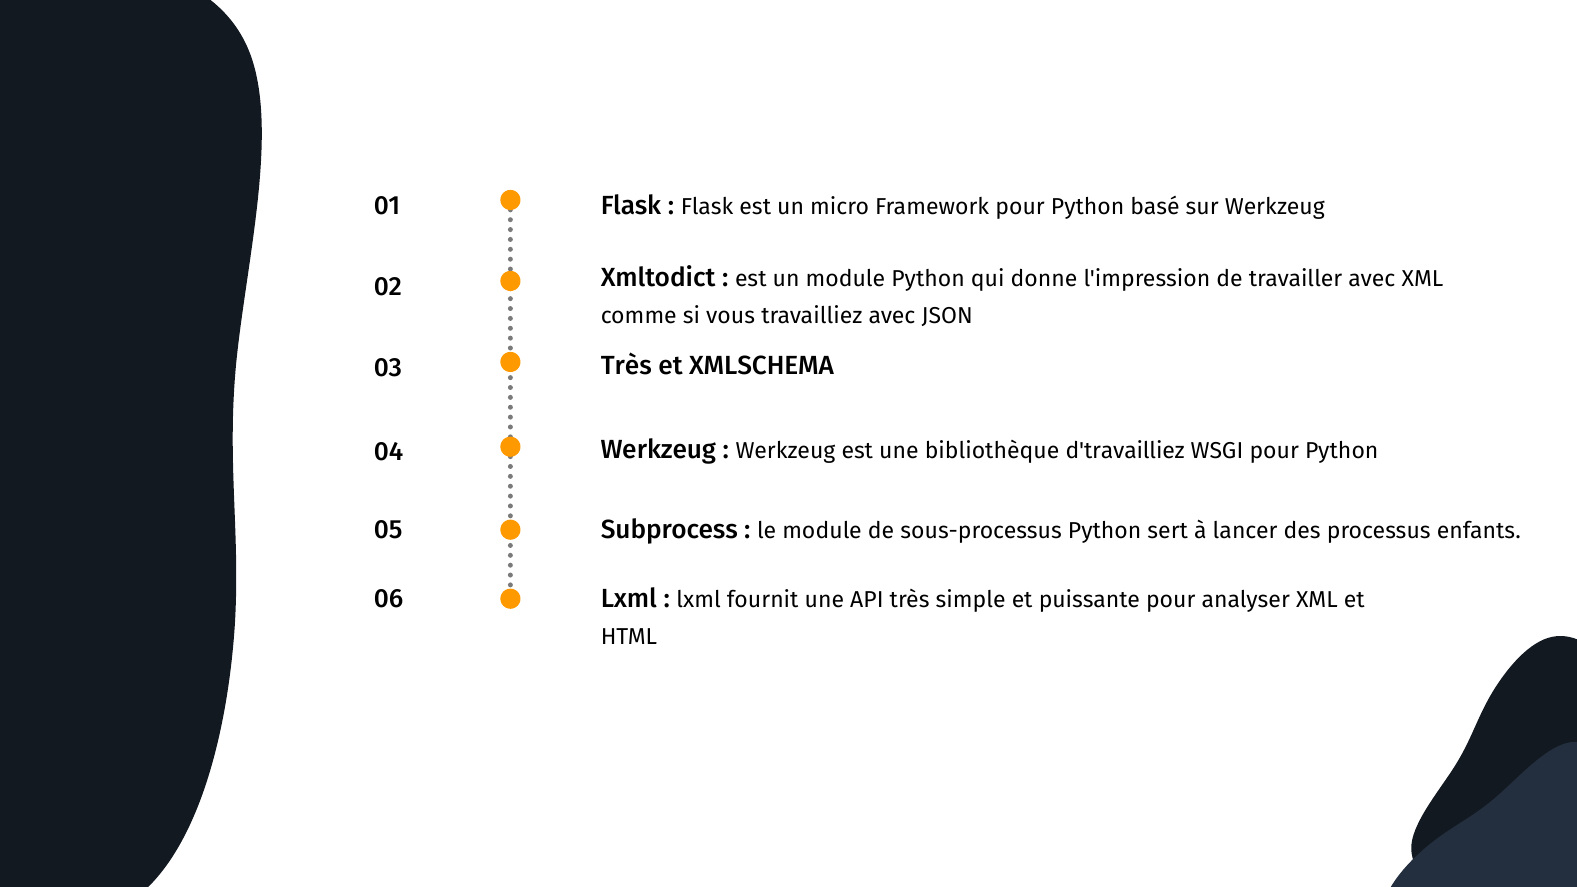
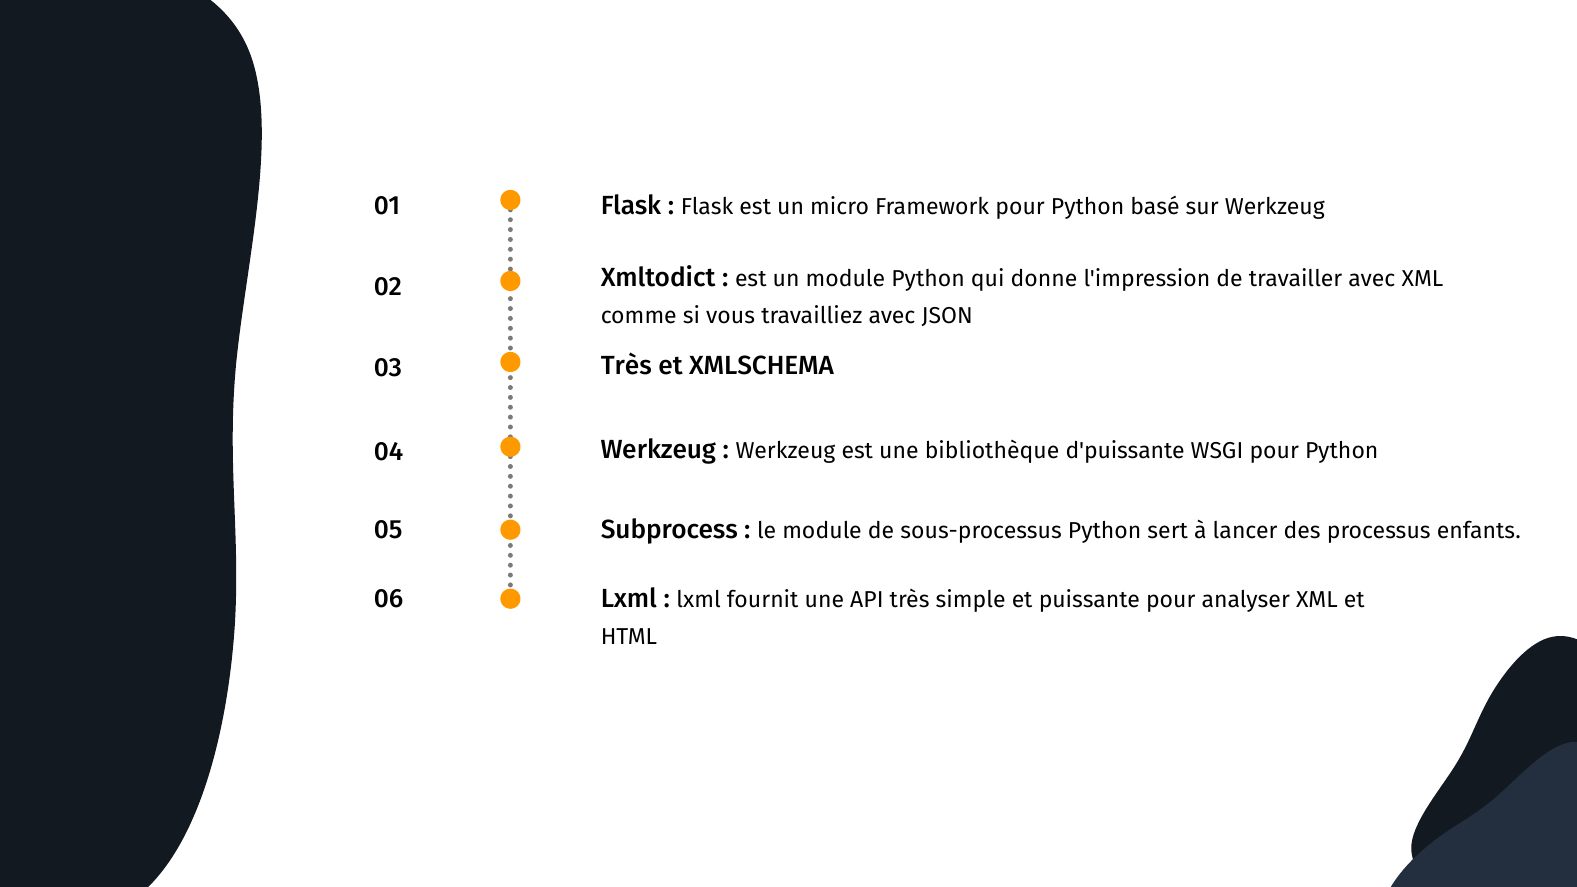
d'travailliez: d'travailliez -> d'puissante (1125, 451)
